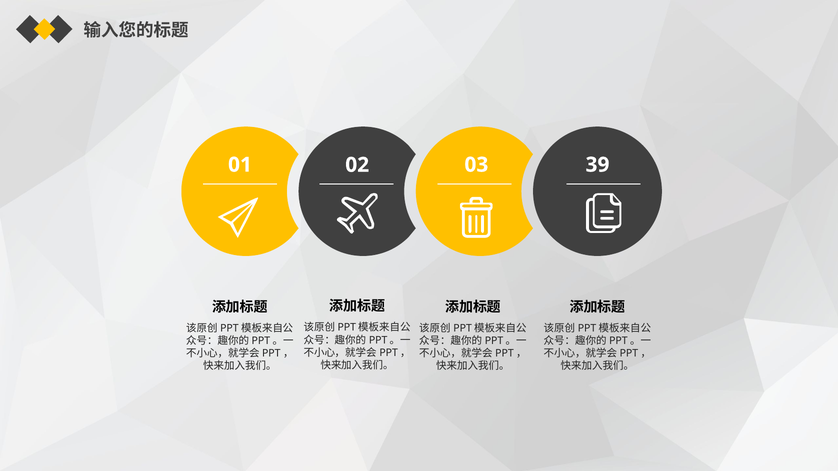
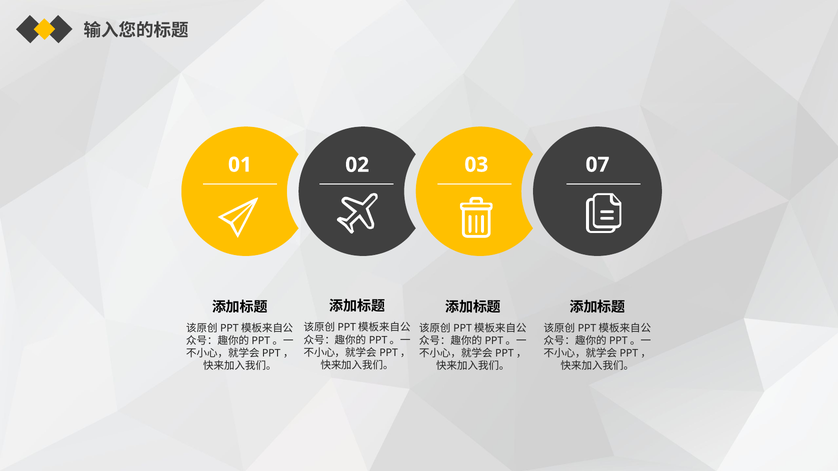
39: 39 -> 07 (597, 165)
